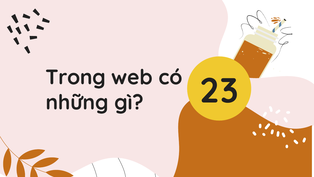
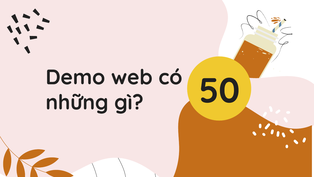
Trong: Trong -> Demo (75, 77)
23: 23 -> 50 (219, 91)
